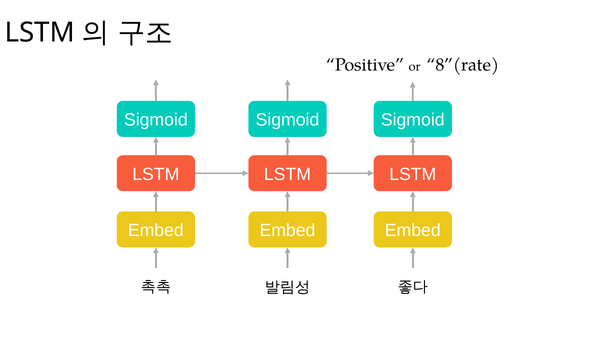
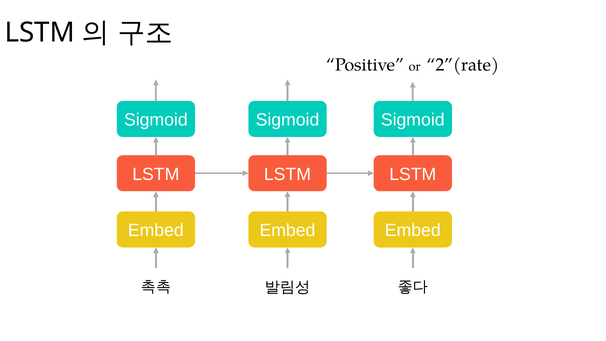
8”(rate: 8”(rate -> 2”(rate (463, 65)
